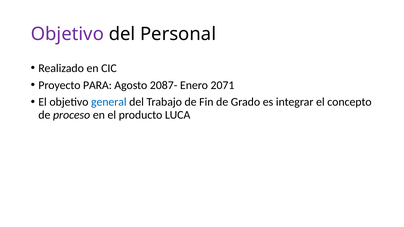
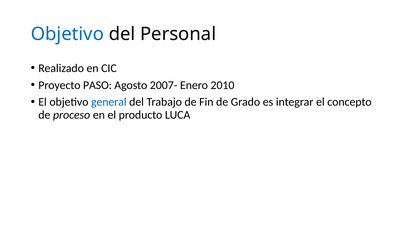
Objetivo colour: purple -> blue (67, 34)
PARA: PARA -> PASO (97, 85)
2087-: 2087- -> 2007- (164, 85)
2071: 2071 -> 2010 (222, 85)
